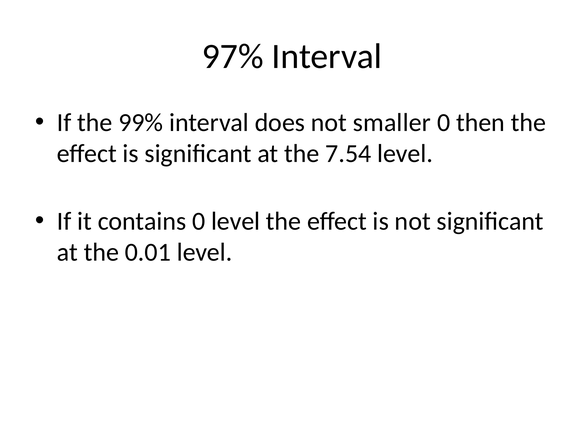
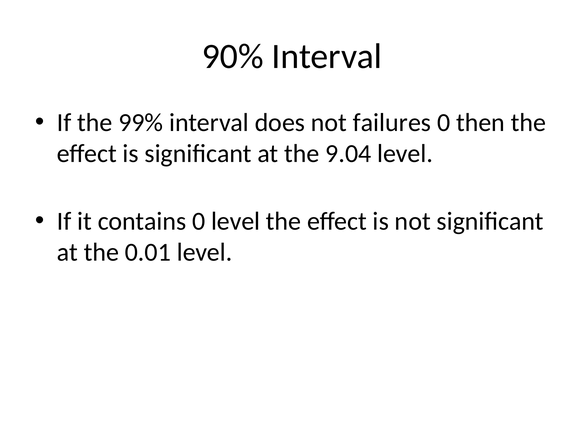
97%: 97% -> 90% (233, 57)
smaller: smaller -> failures (392, 123)
7.54: 7.54 -> 9.04 (348, 154)
